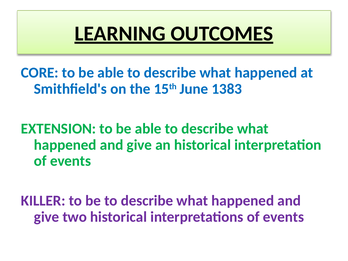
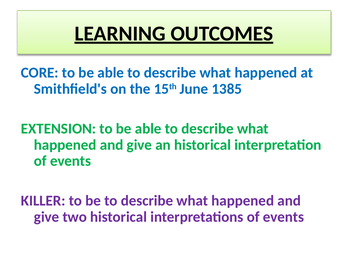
1383: 1383 -> 1385 (227, 89)
